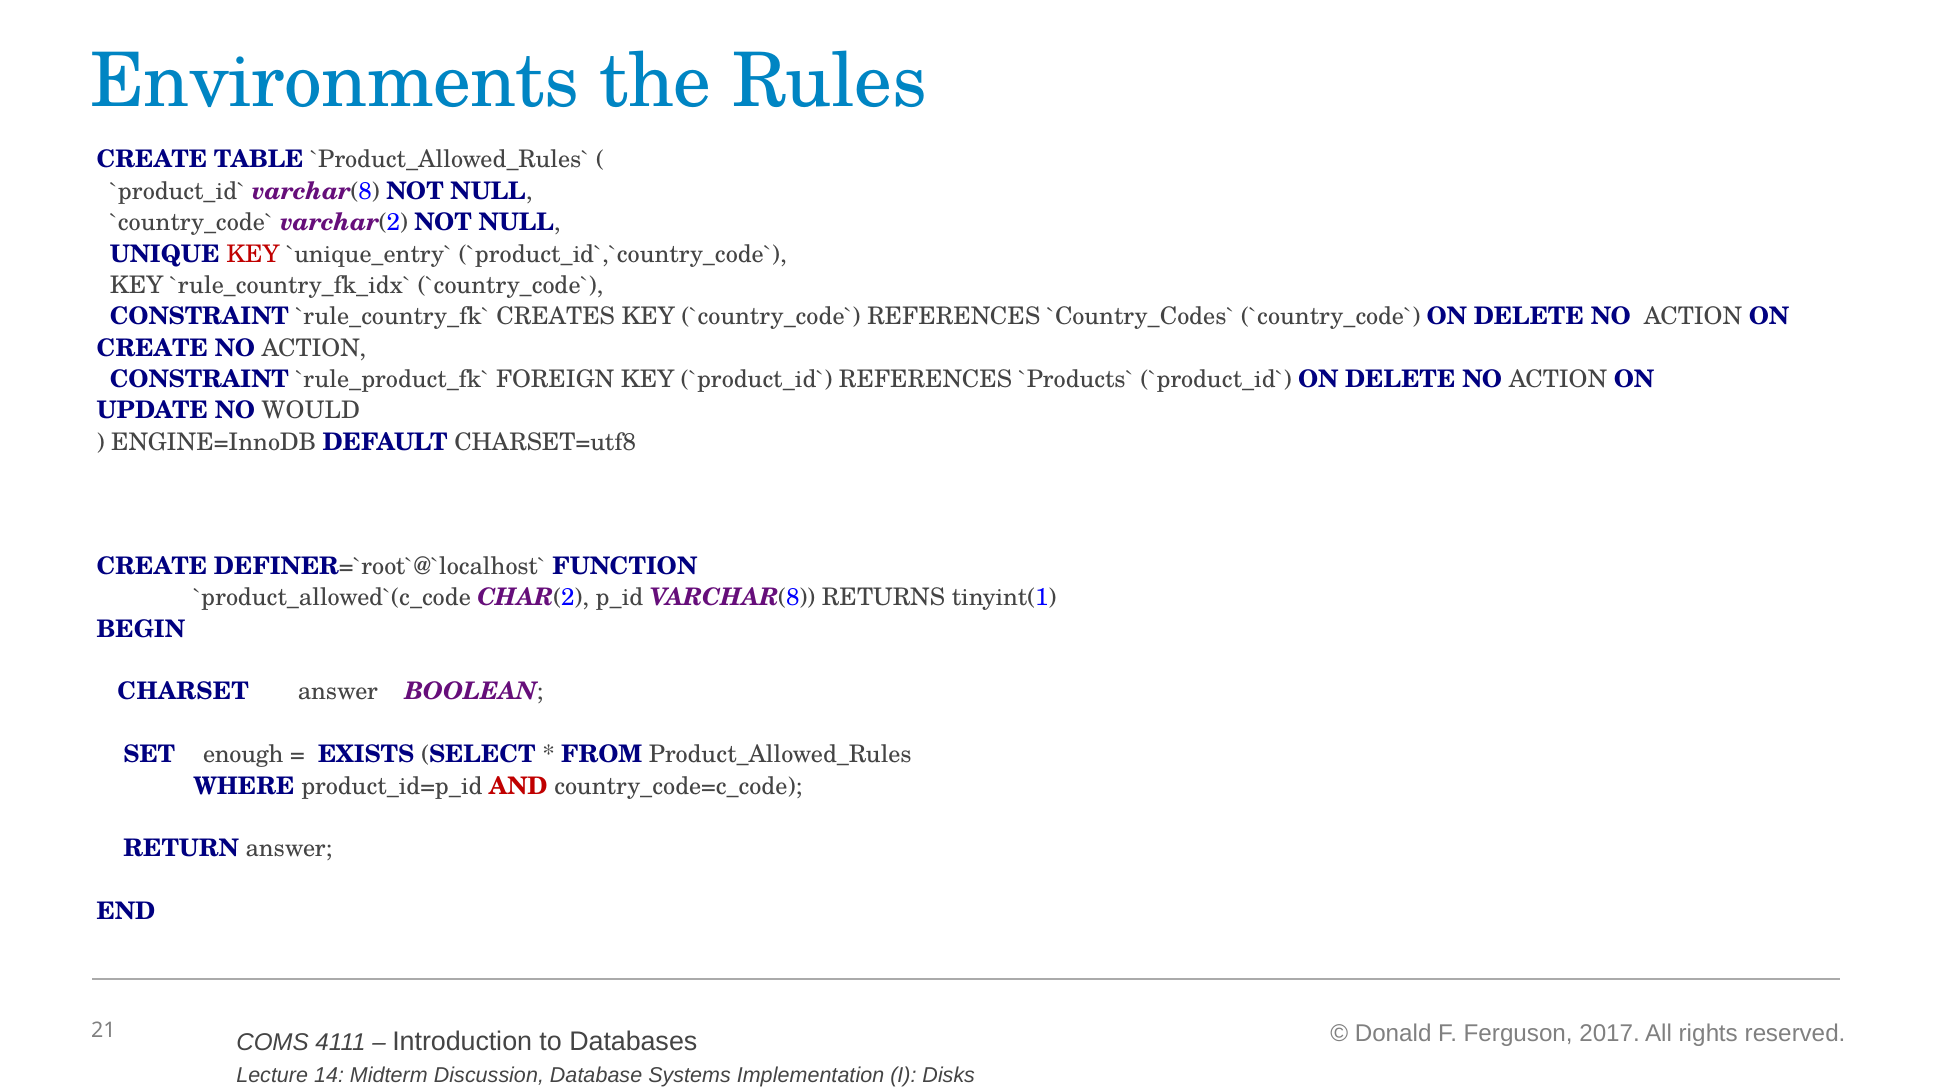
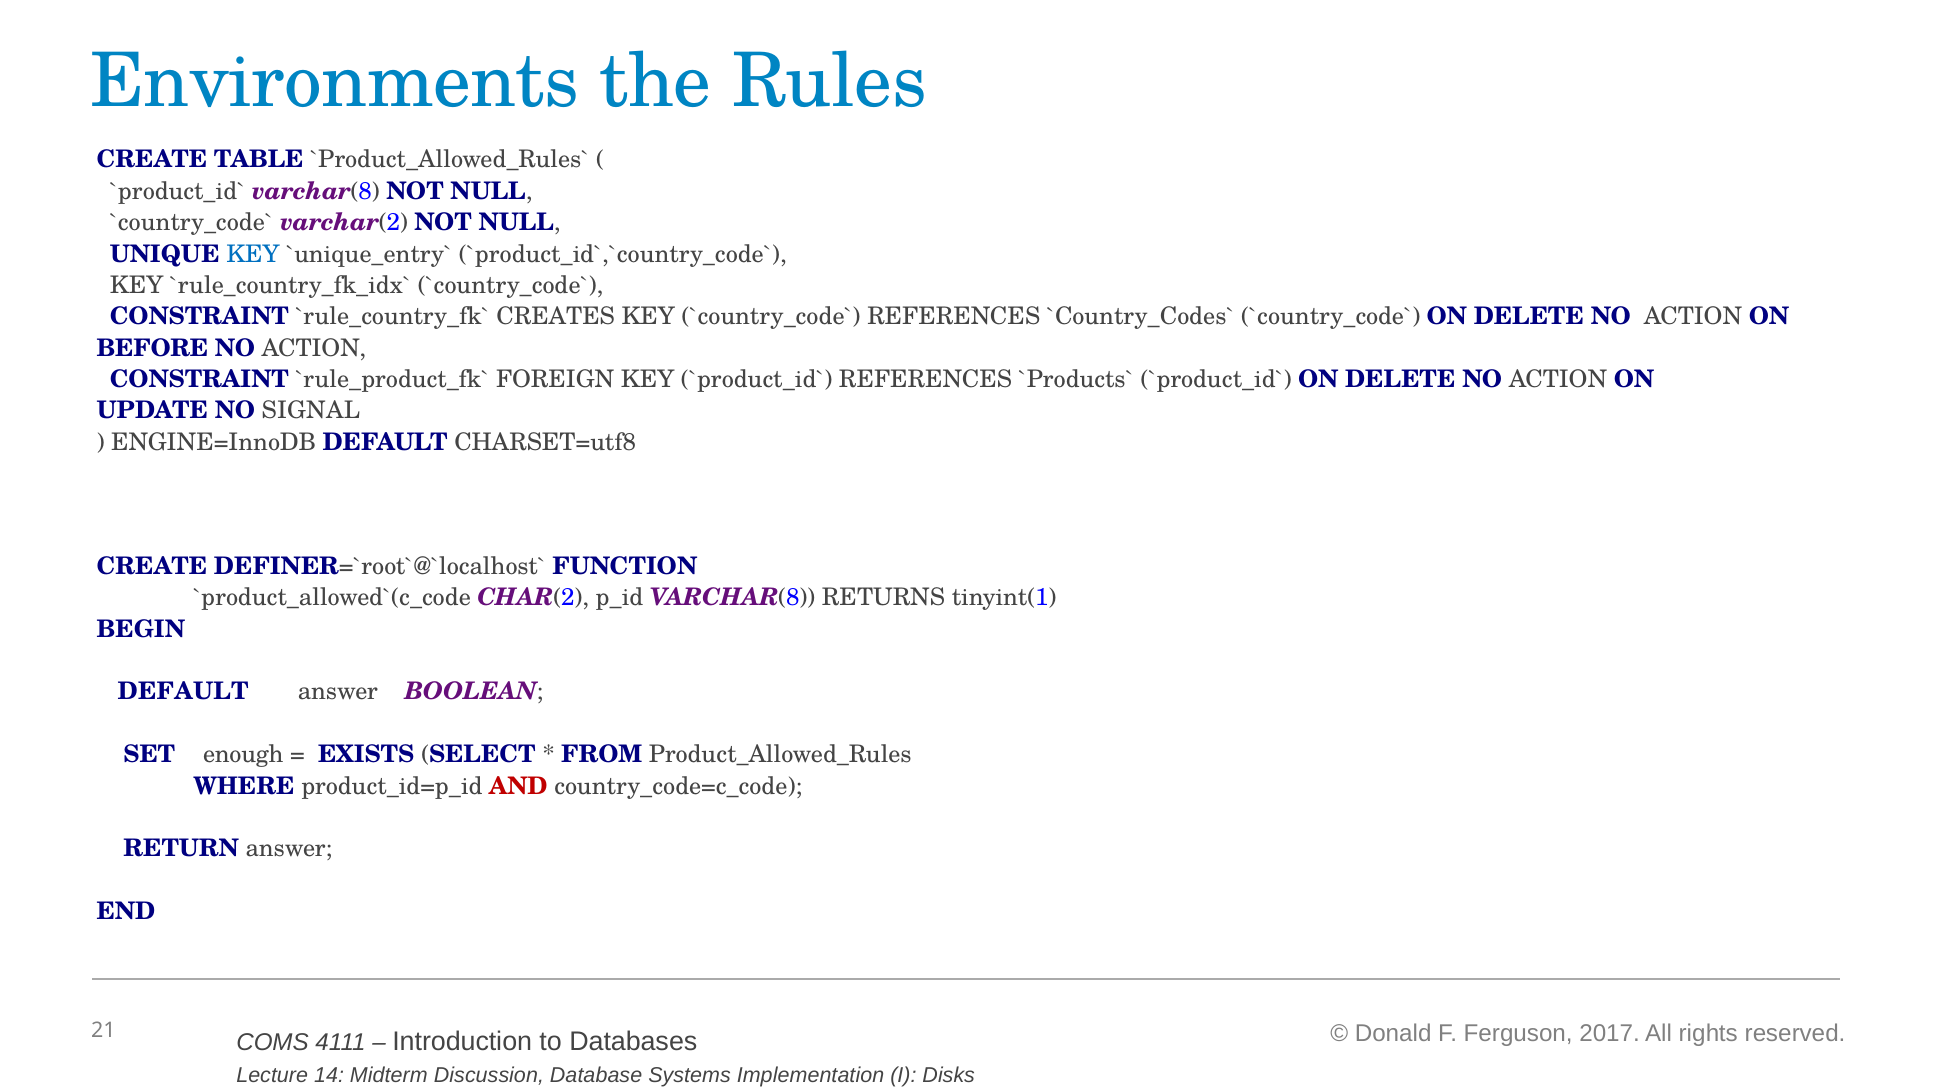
KEY colour: red -> blue (253, 254)
CREATE: CREATE -> BEFORE (152, 348)
WOULD: WOULD -> SIGNAL (311, 411)
CHARSET: CHARSET -> DEFAULT (183, 692)
